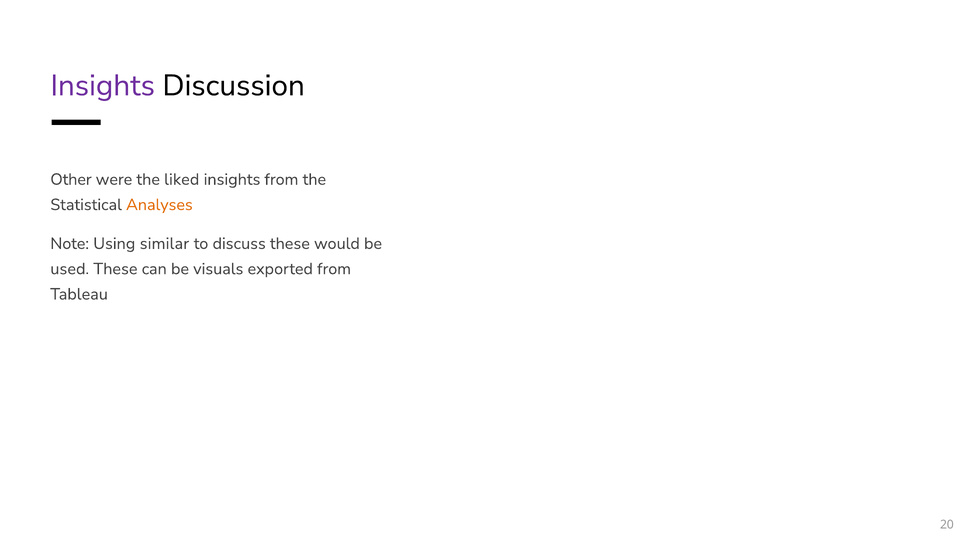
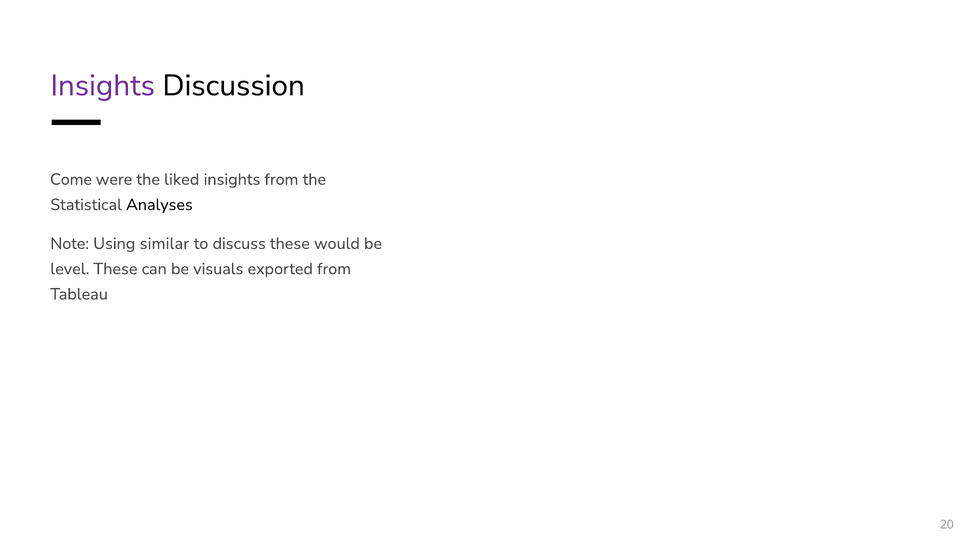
Other: Other -> Come (71, 179)
Analyses colour: orange -> black (159, 205)
used: used -> level (70, 269)
